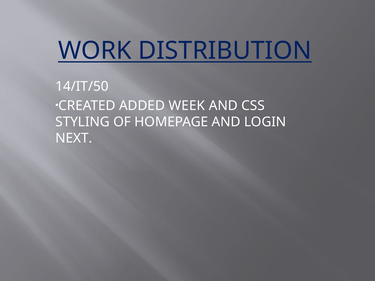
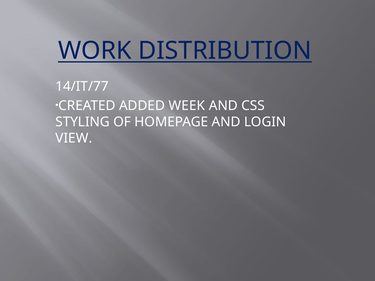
14/IT/50: 14/IT/50 -> 14/IT/77 (82, 87)
NEXT: NEXT -> VIEW (74, 138)
